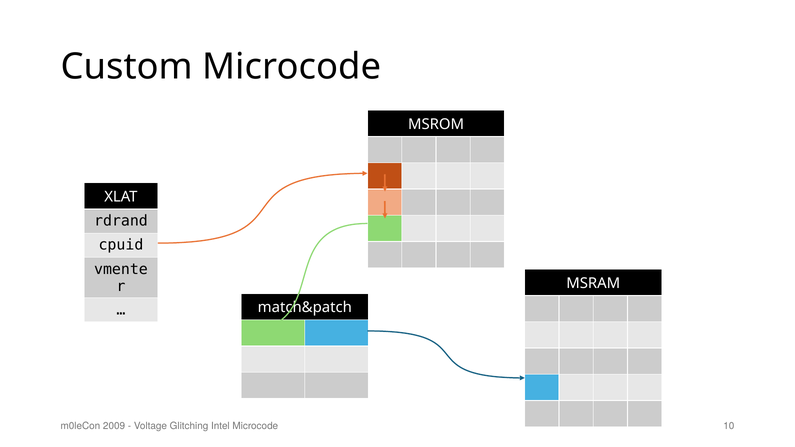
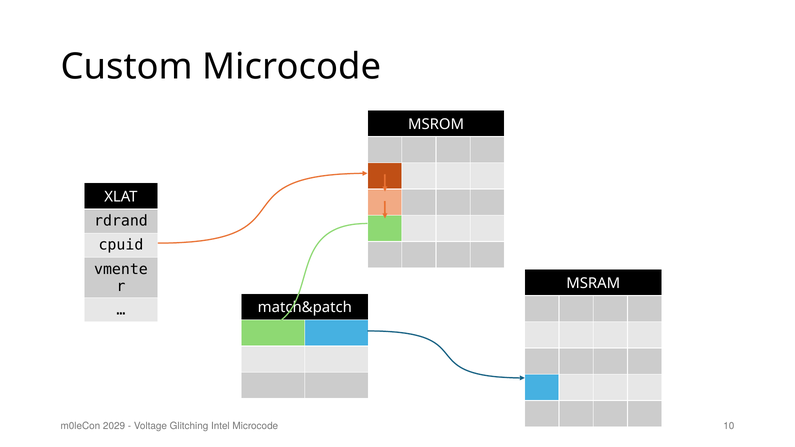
2009: 2009 -> 2029 (114, 426)
